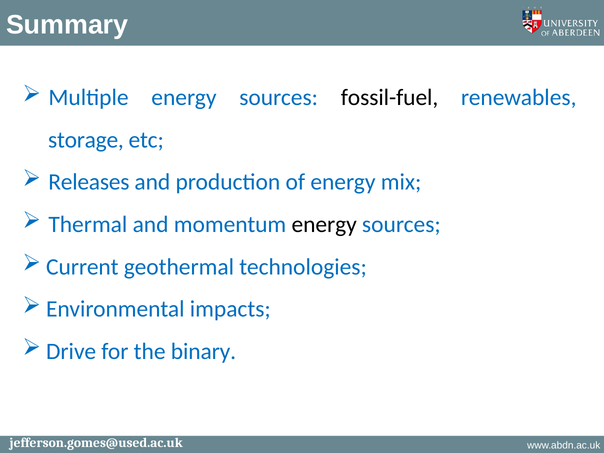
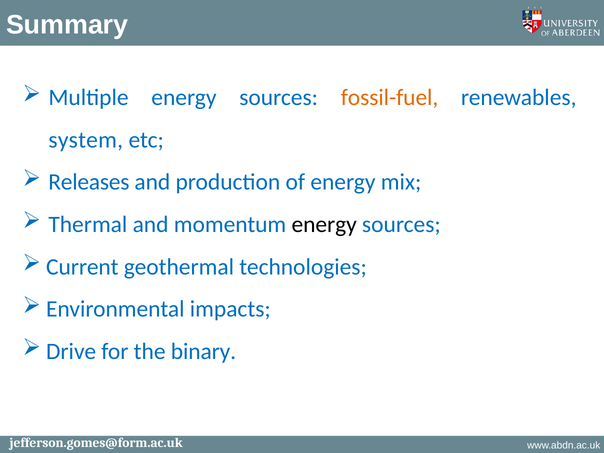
fossil-fuel colour: black -> orange (390, 98)
storage: storage -> system (86, 140)
jefferson.gomes@used.ac.uk: jefferson.gomes@used.ac.uk -> jefferson.gomes@form.ac.uk (96, 443)
